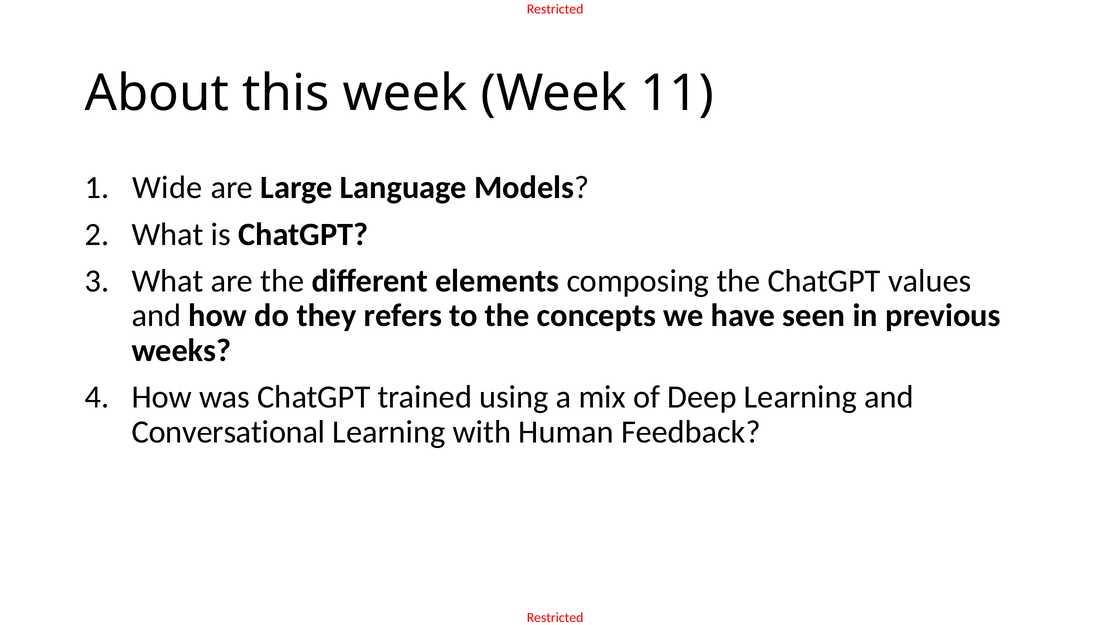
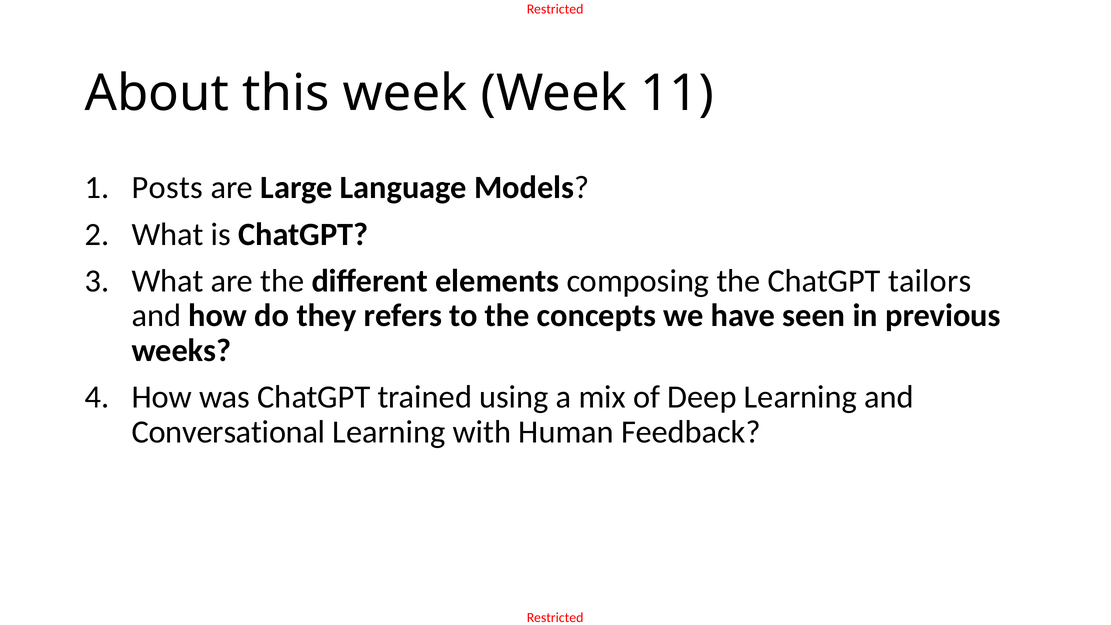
Wide: Wide -> Posts (167, 188)
values: values -> tailors (930, 281)
